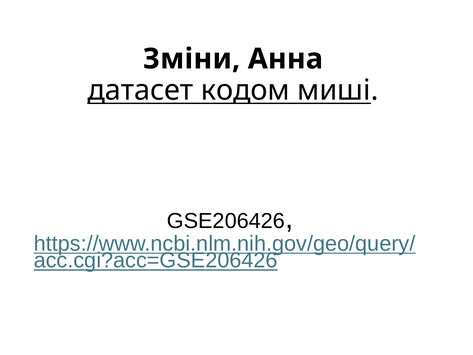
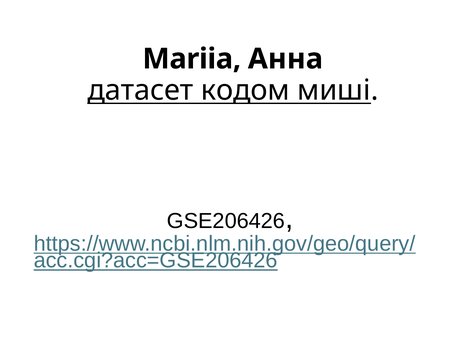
Зміни: Зміни -> Mariia (192, 59)
